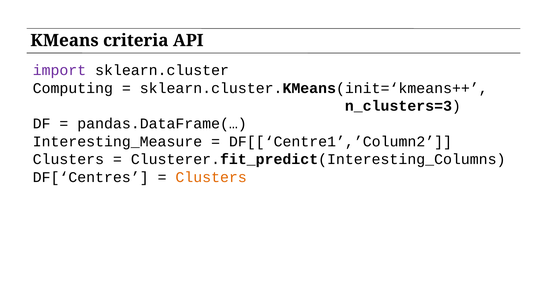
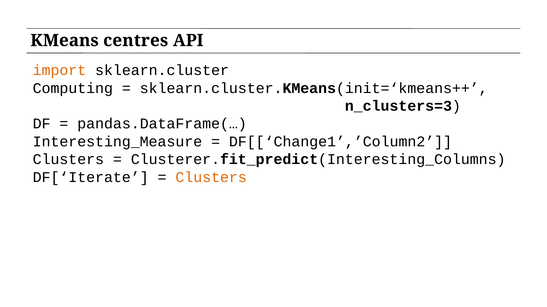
criteria: criteria -> centres (136, 40)
import colour: purple -> orange (59, 70)
DF[[‘Centre1’,’Column2: DF[[‘Centre1’,’Column2 -> DF[[‘Change1’,’Column2 (341, 142)
DF[‘Centres: DF[‘Centres -> DF[‘Iterate (91, 177)
